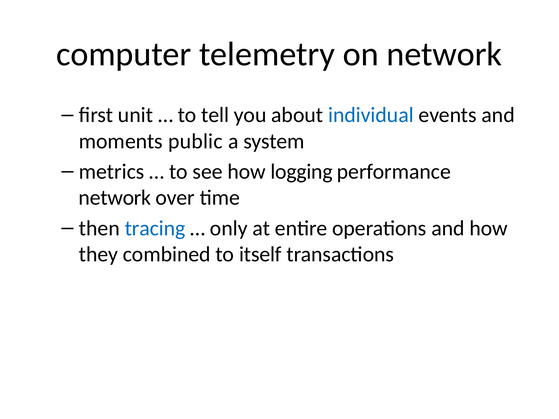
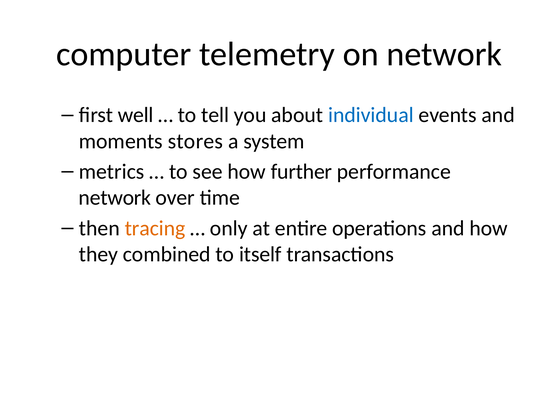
unit: unit -> well (136, 115)
public: public -> stores (195, 141)
logging: logging -> further (301, 172)
tracing colour: blue -> orange (155, 228)
